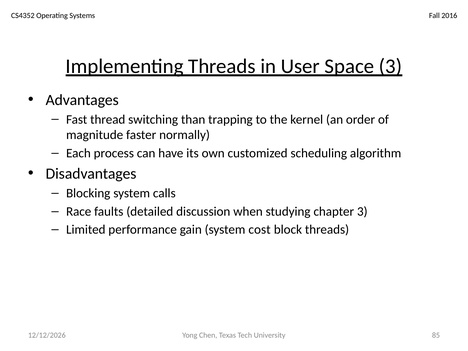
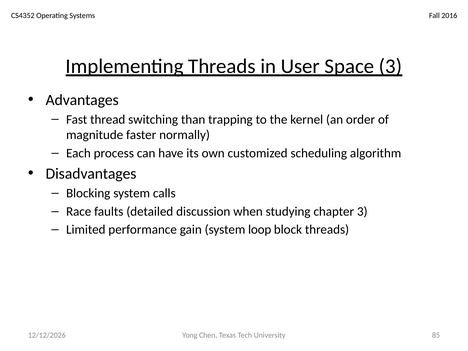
cost: cost -> loop (260, 230)
